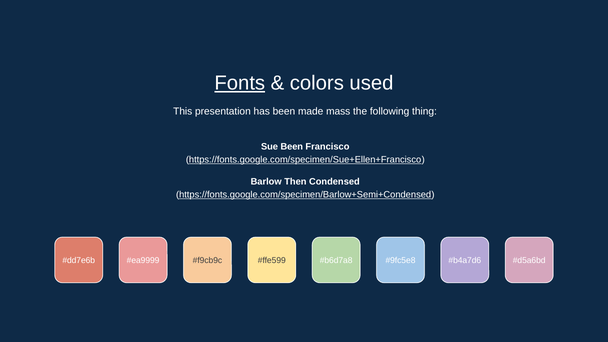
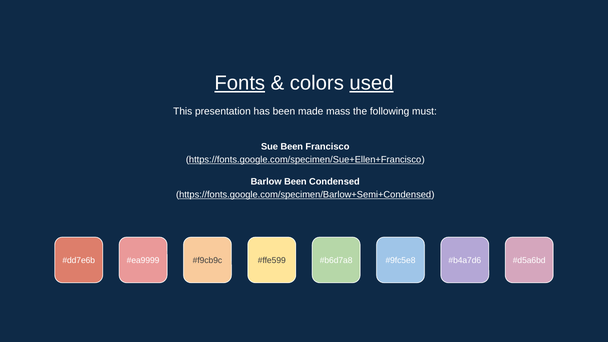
used underline: none -> present (371, 83)
thing: thing -> must (424, 112)
Barlow Then: Then -> Been (295, 182)
